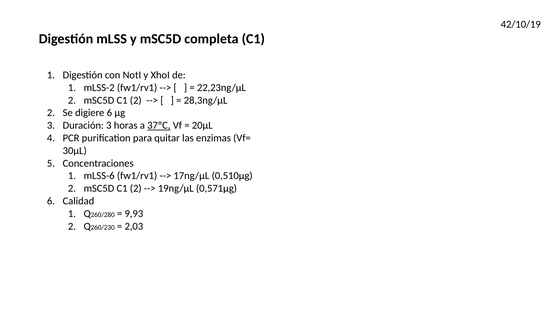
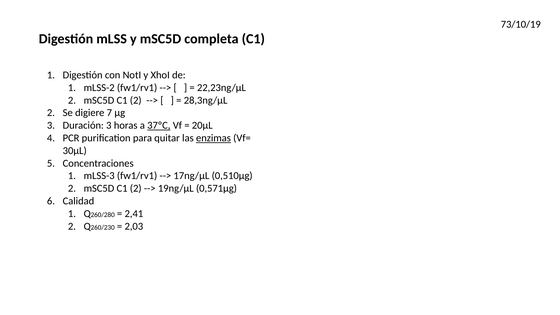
42/10/19: 42/10/19 -> 73/10/19 (521, 24)
digiere 6: 6 -> 7 (109, 113)
enzimas underline: none -> present (213, 138)
mLSS-6: mLSS-6 -> mLSS-3 (99, 176)
9,93: 9,93 -> 2,41 (134, 214)
